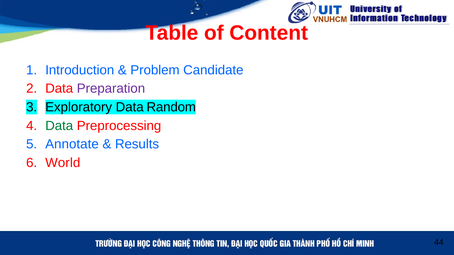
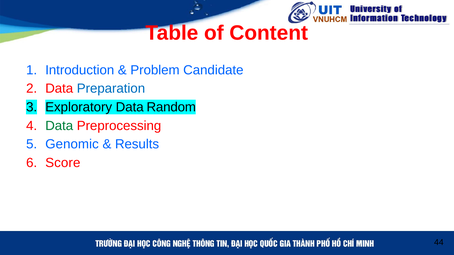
Preparation colour: purple -> blue (111, 89)
Annotate: Annotate -> Genomic (72, 144)
World: World -> Score (63, 163)
